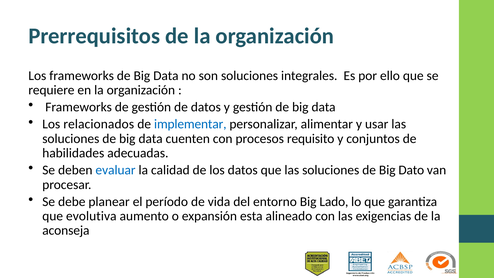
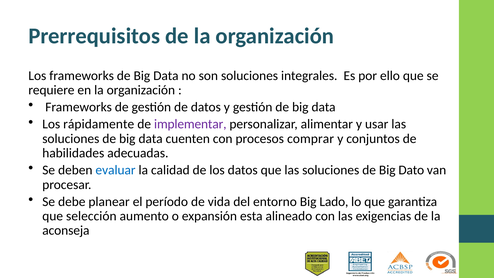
relacionados: relacionados -> rápidamente (99, 124)
implementar colour: blue -> purple (190, 124)
requisito: requisito -> comprar (311, 139)
evolutiva: evolutiva -> selección (91, 216)
